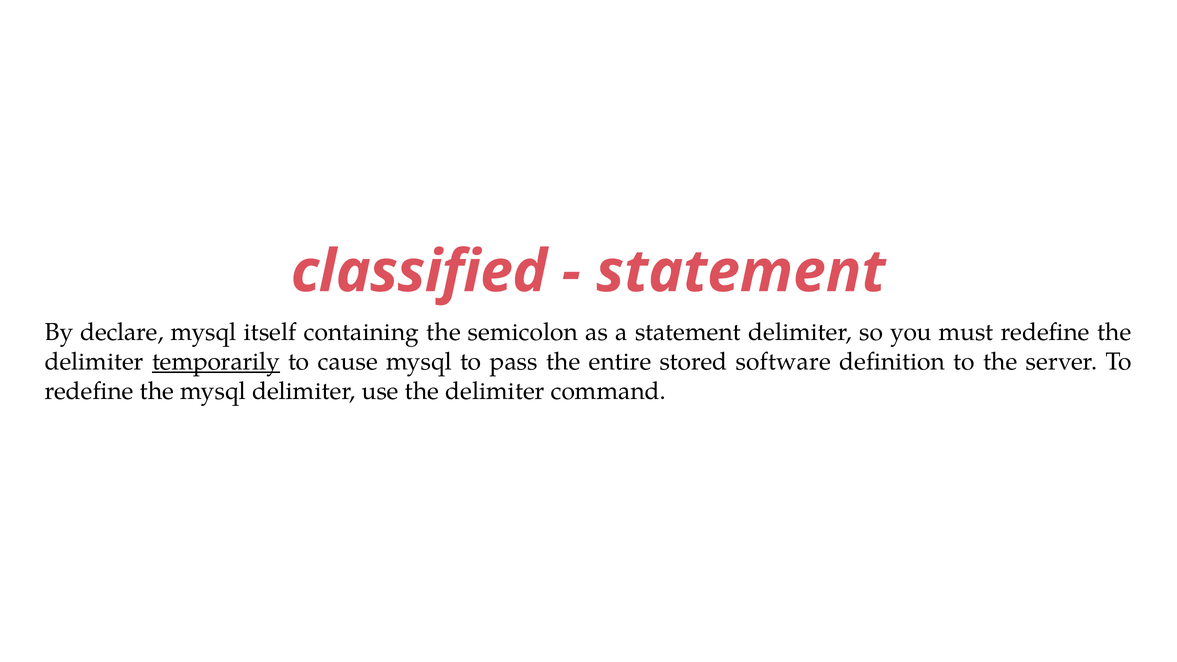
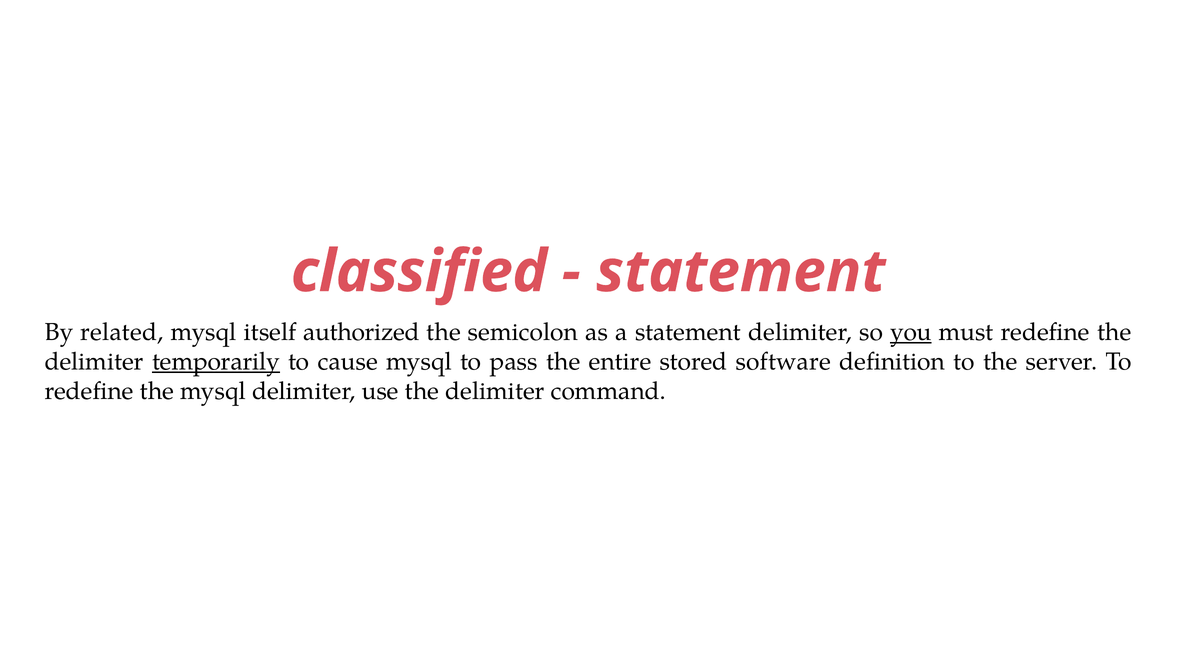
declare: declare -> related (122, 332)
containing: containing -> authorized (361, 332)
you underline: none -> present (911, 332)
